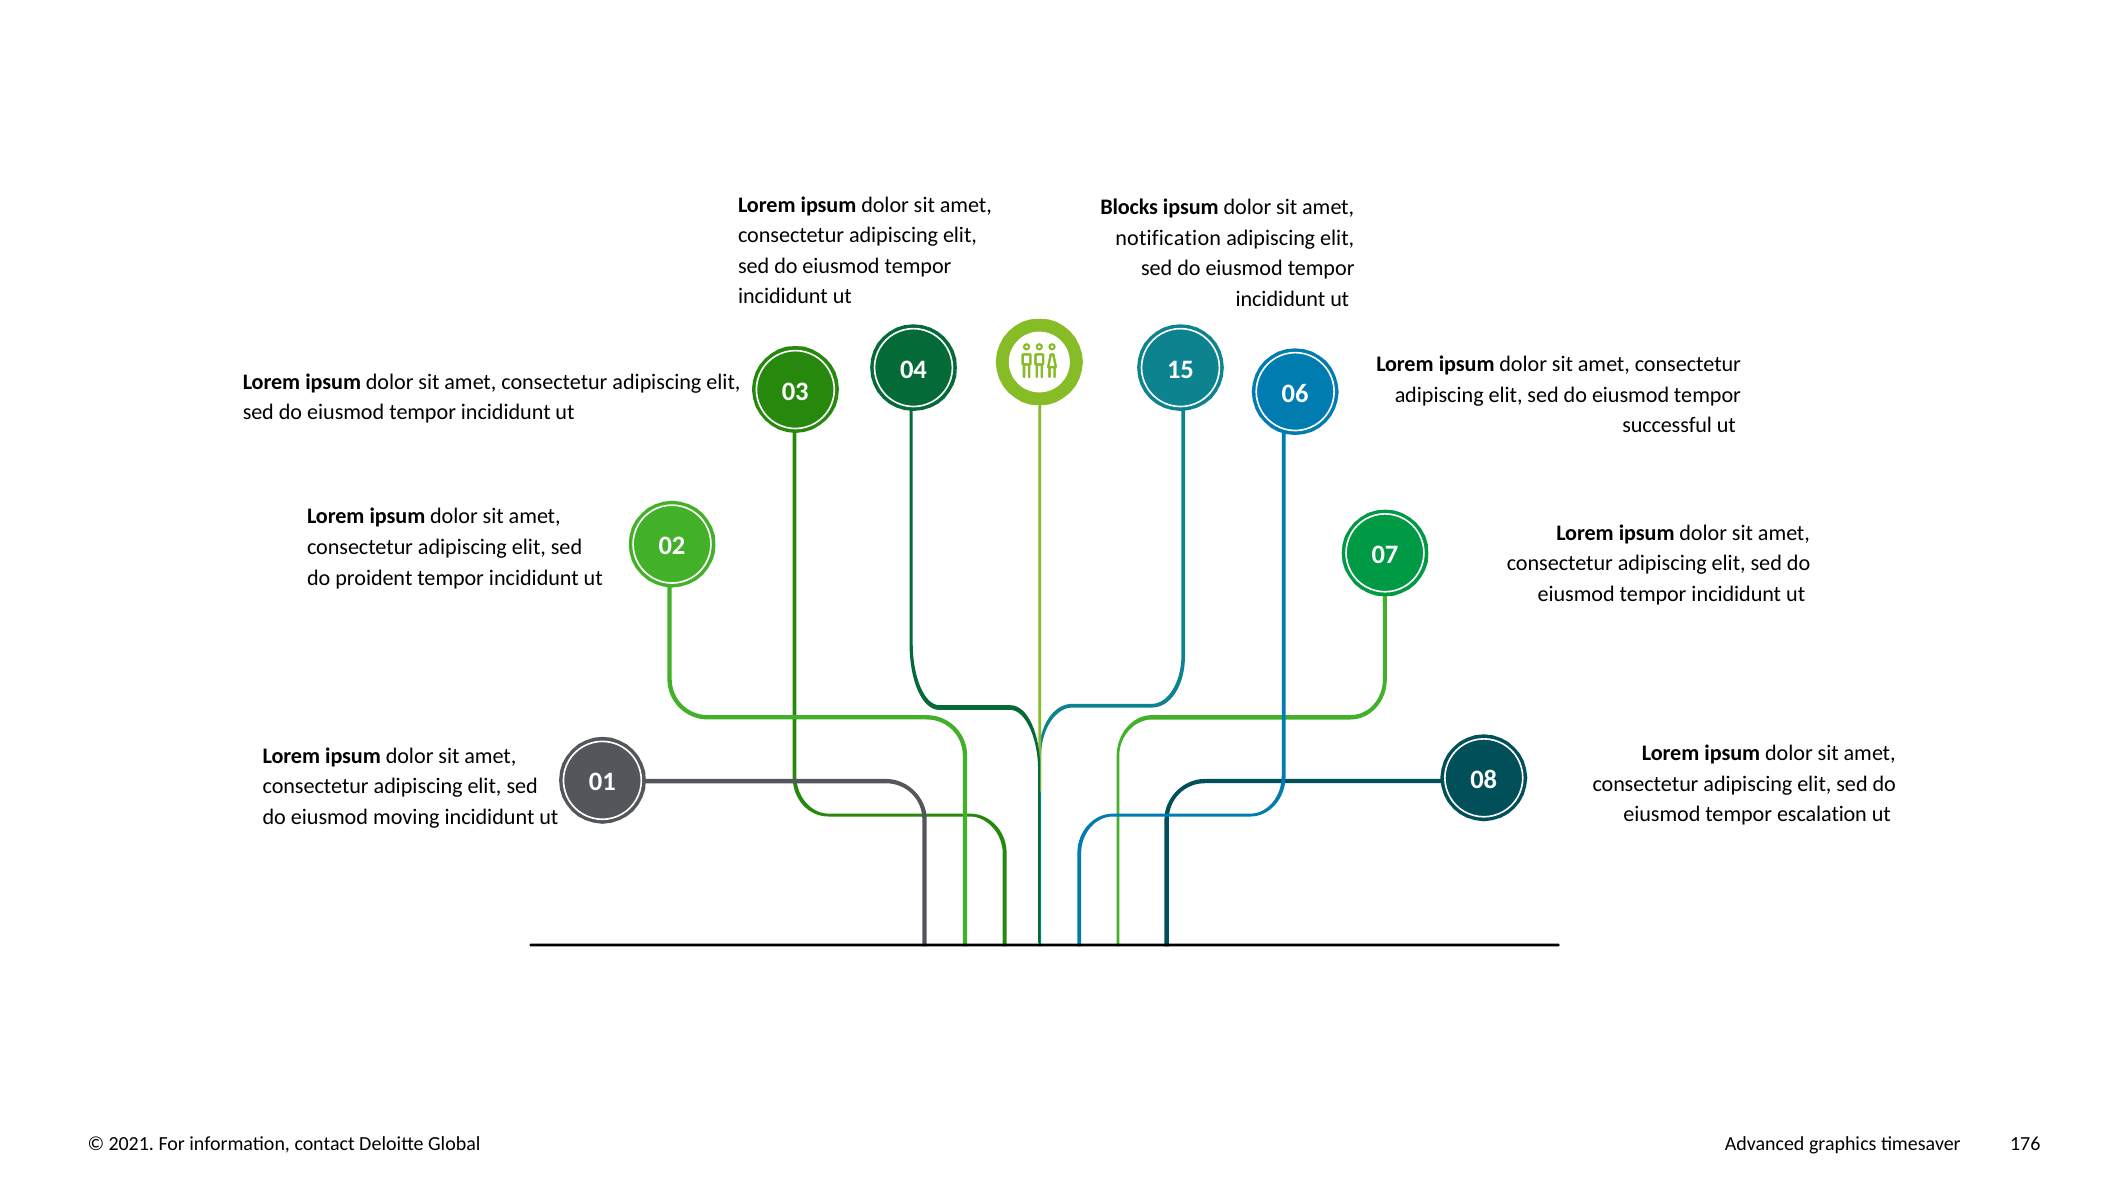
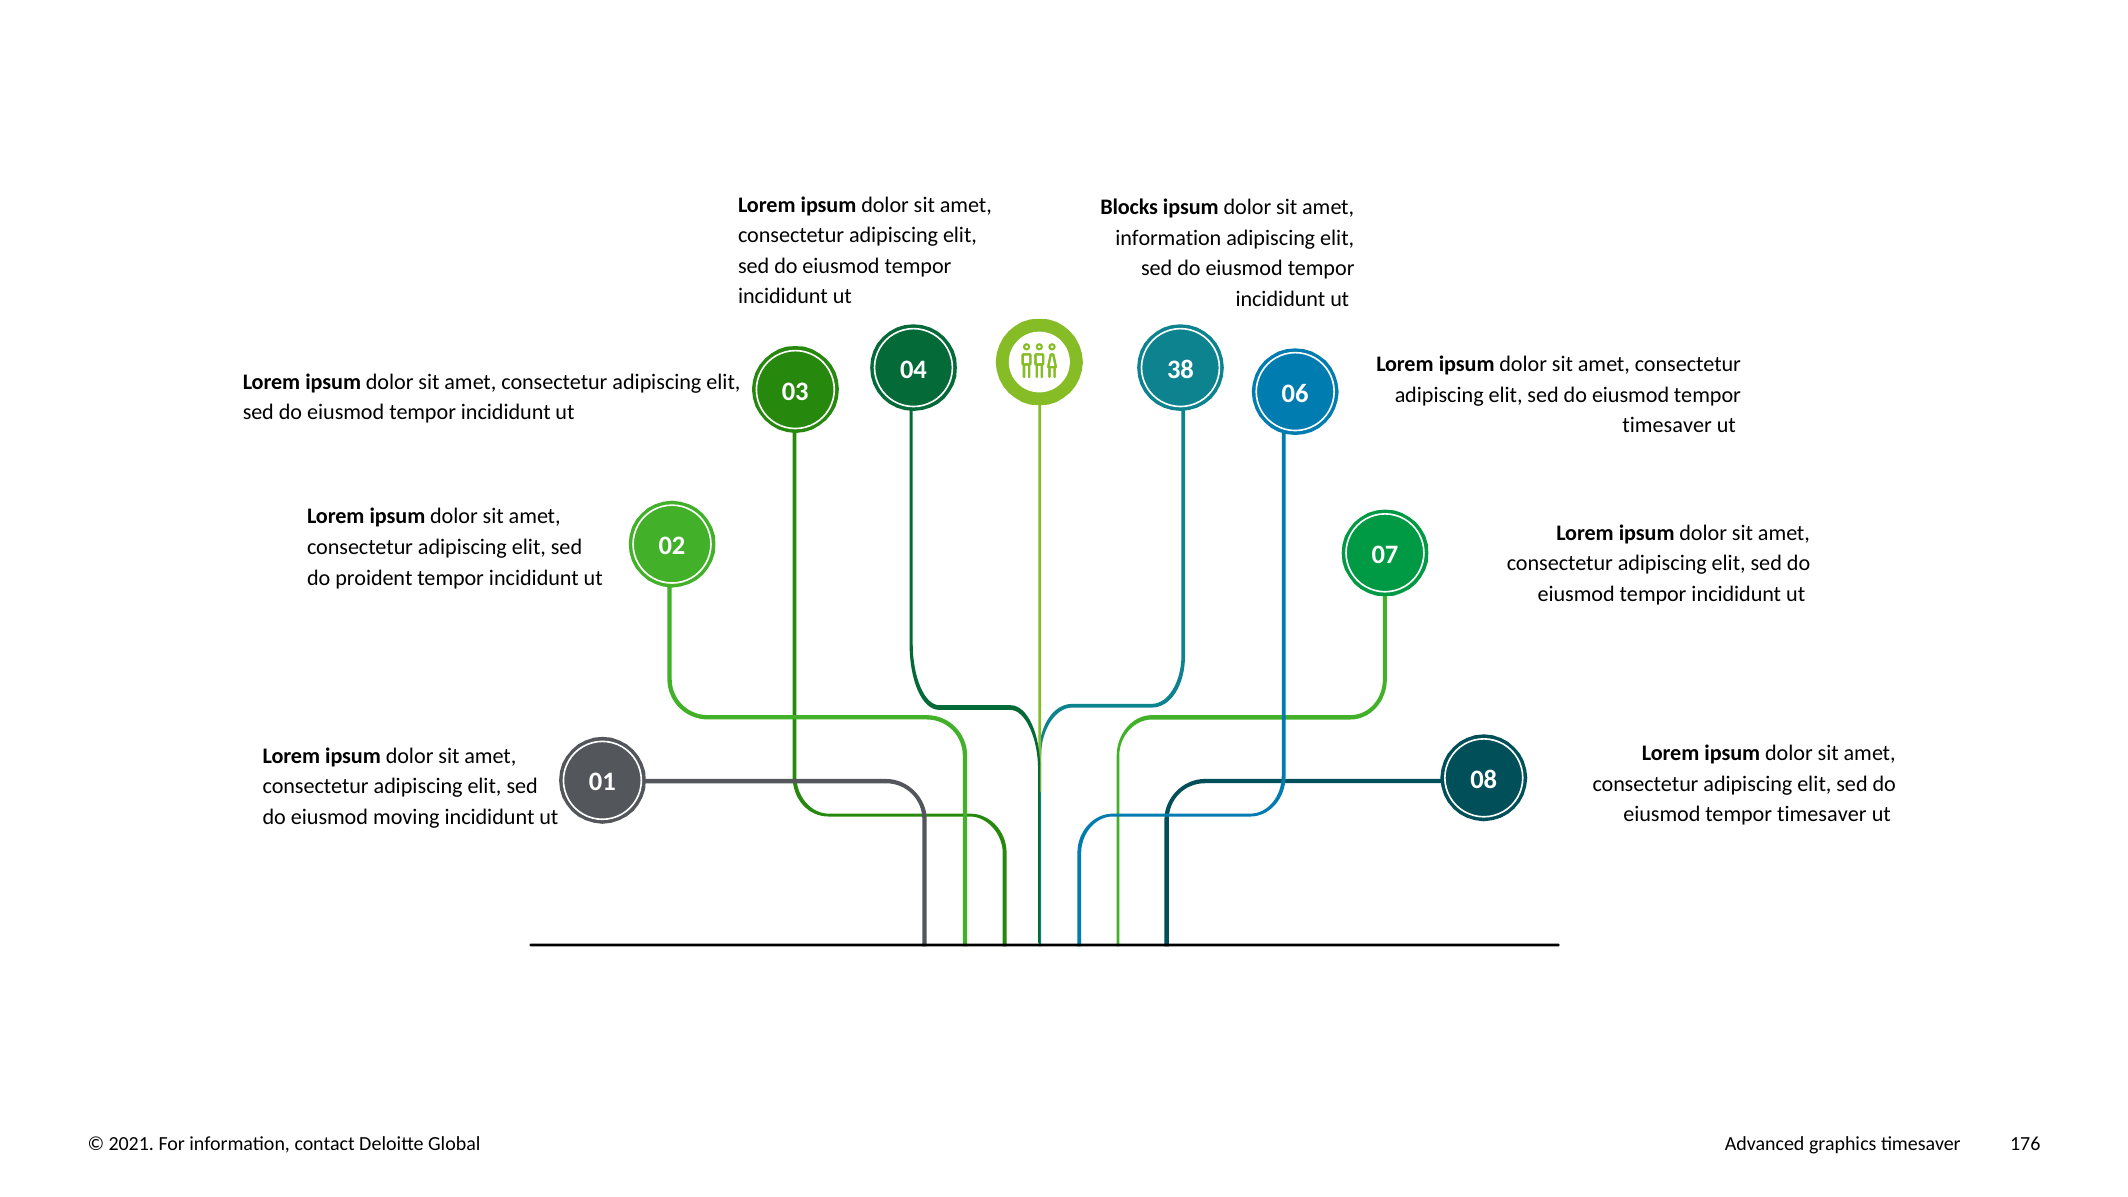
notification: notification -> information (1168, 238)
15: 15 -> 38 (1180, 369)
successful: successful -> timesaver (1667, 425)
escalation: escalation -> timesaver (1822, 814)
